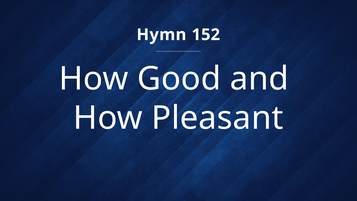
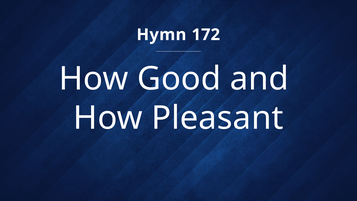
152: 152 -> 172 (206, 35)
